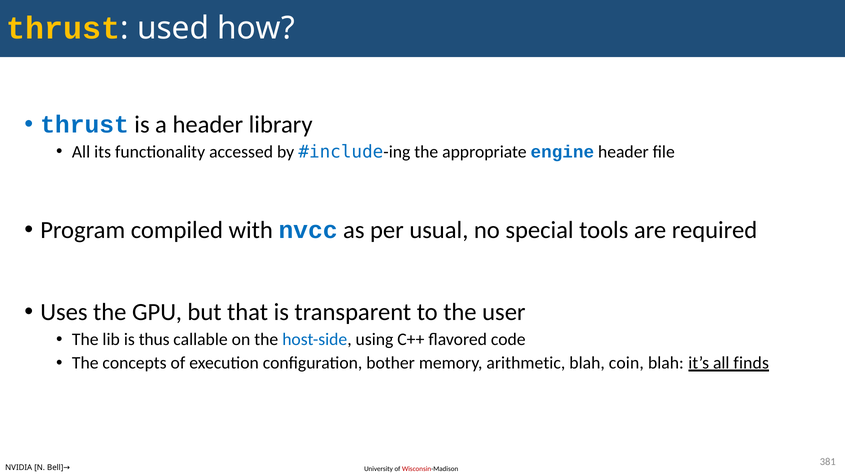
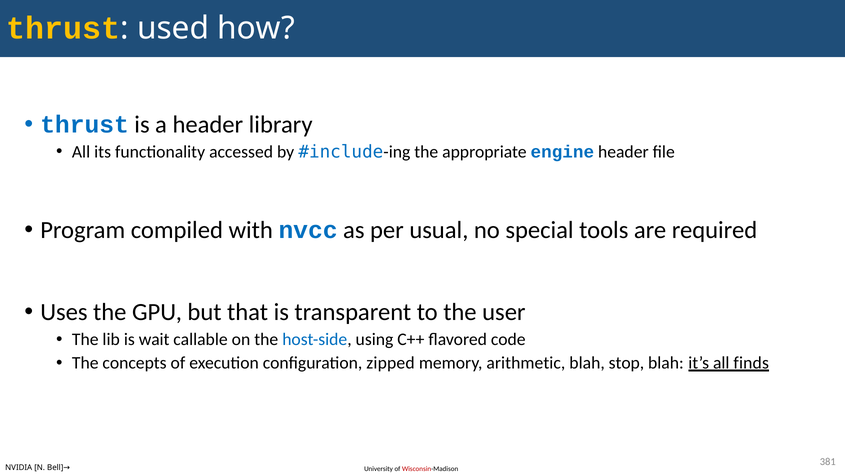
thus: thus -> wait (154, 340)
bother: bother -> zipped (391, 363)
coin: coin -> stop (626, 363)
